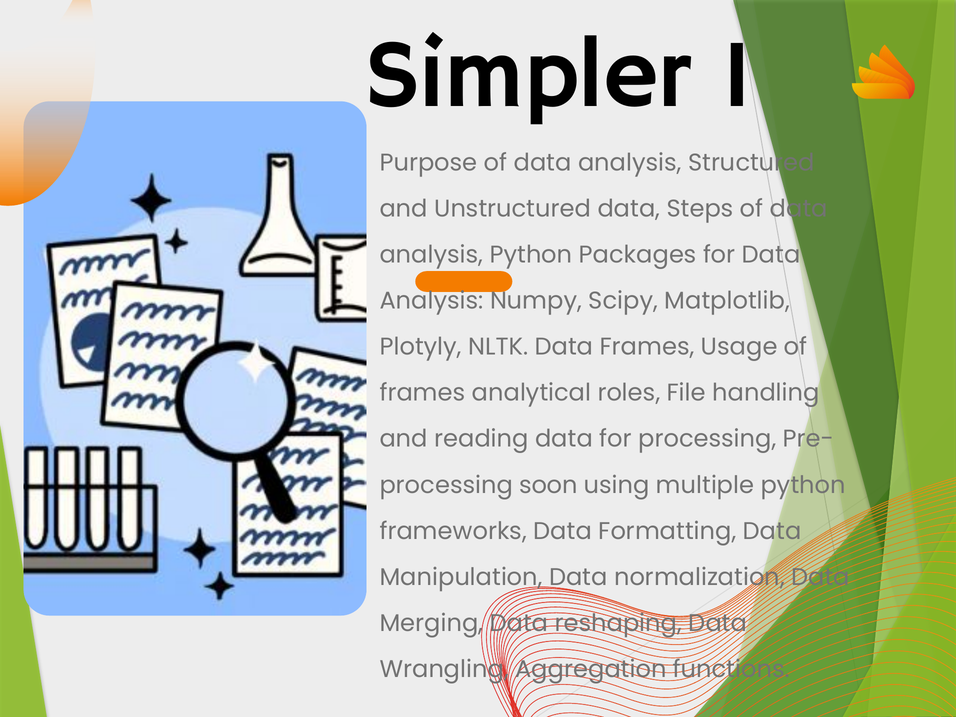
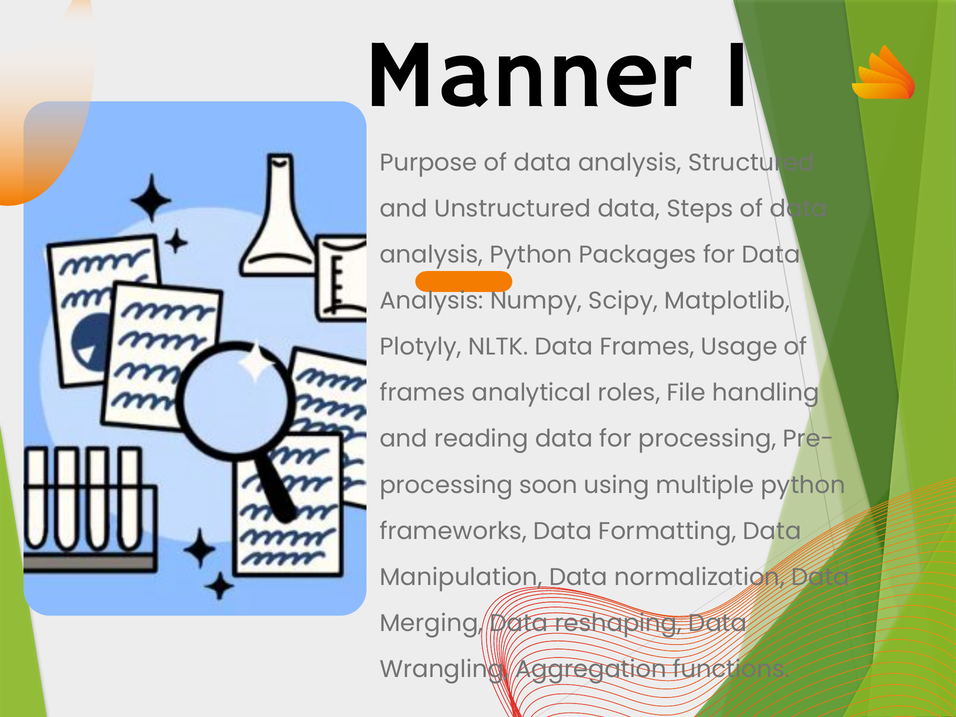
Simpler: Simpler -> Manner (527, 74)
